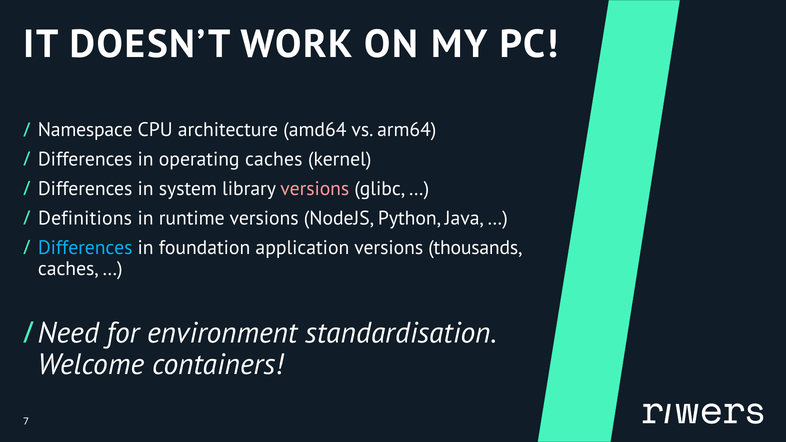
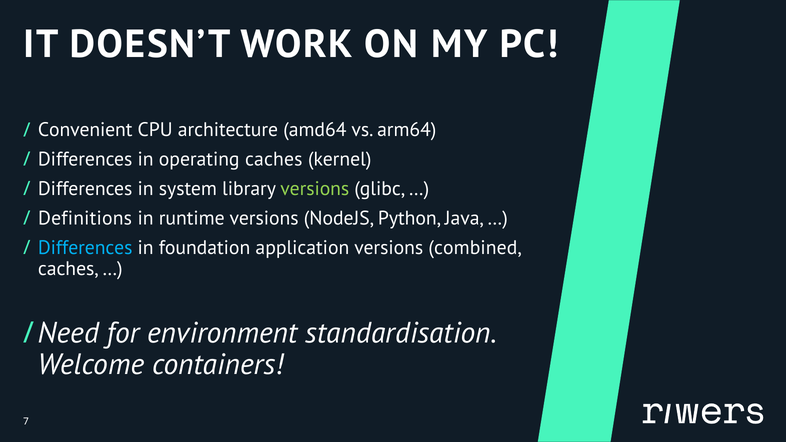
Namespace: Namespace -> Convenient (85, 130)
versions colour: pink -> light green (315, 189)
thousands: thousands -> combined (475, 248)
